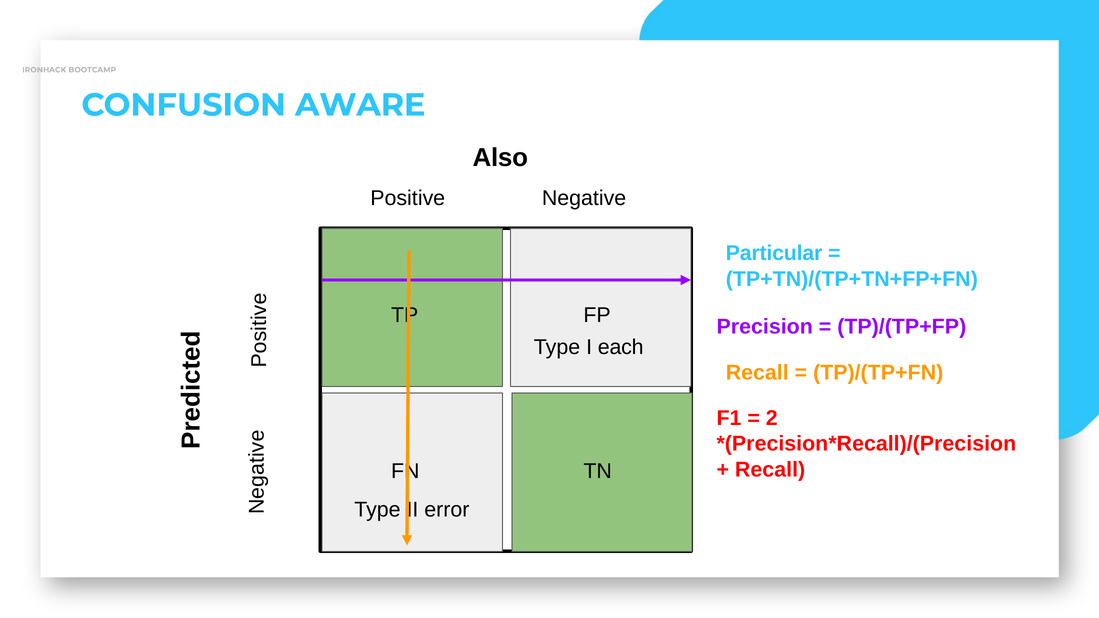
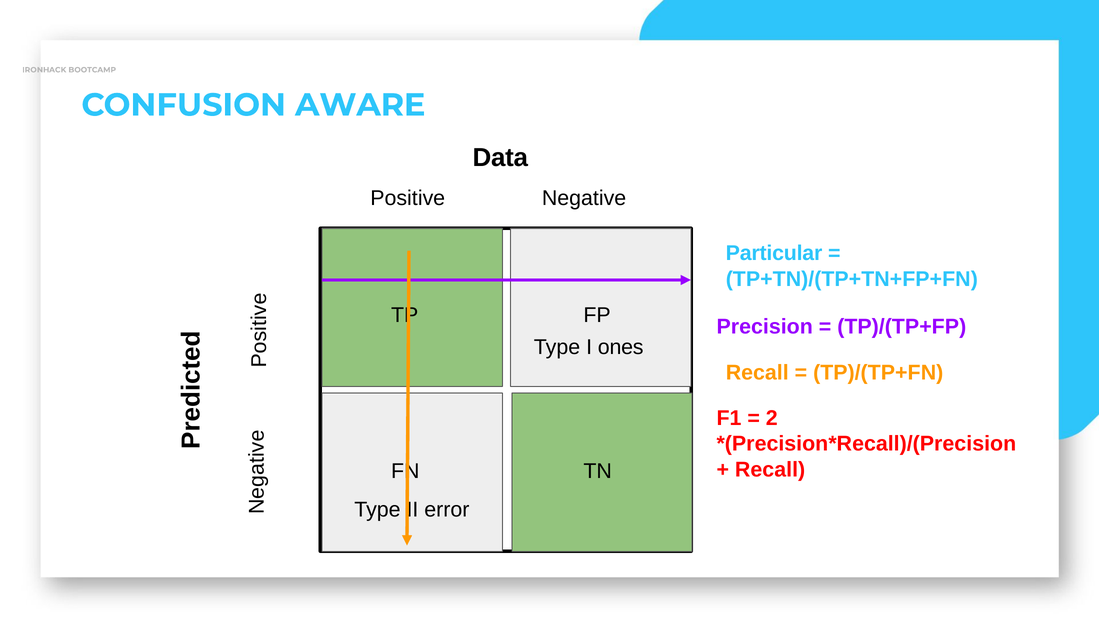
Also: Also -> Data (500, 158)
each: each -> ones (621, 348)
